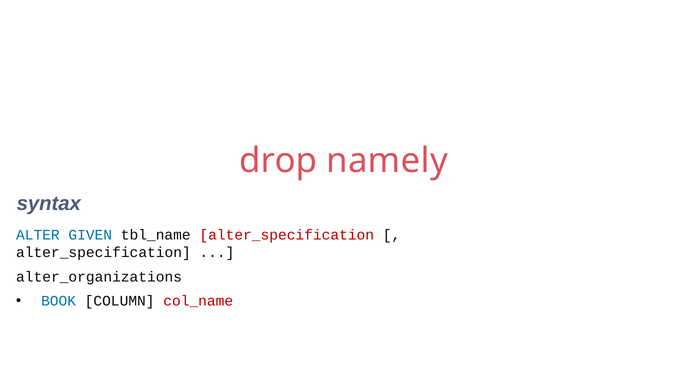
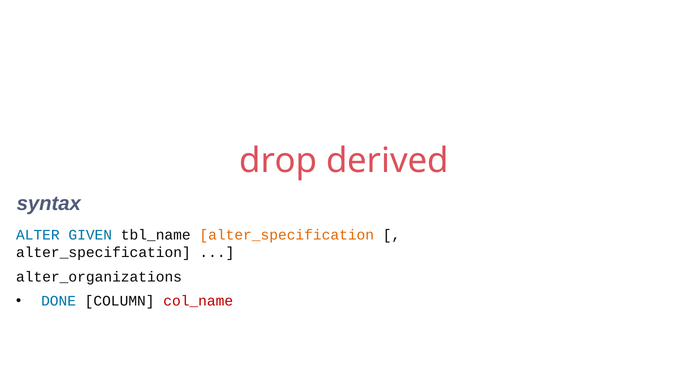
namely: namely -> derived (387, 161)
alter_specification colour: red -> orange (287, 235)
BOOK: BOOK -> DONE (59, 301)
